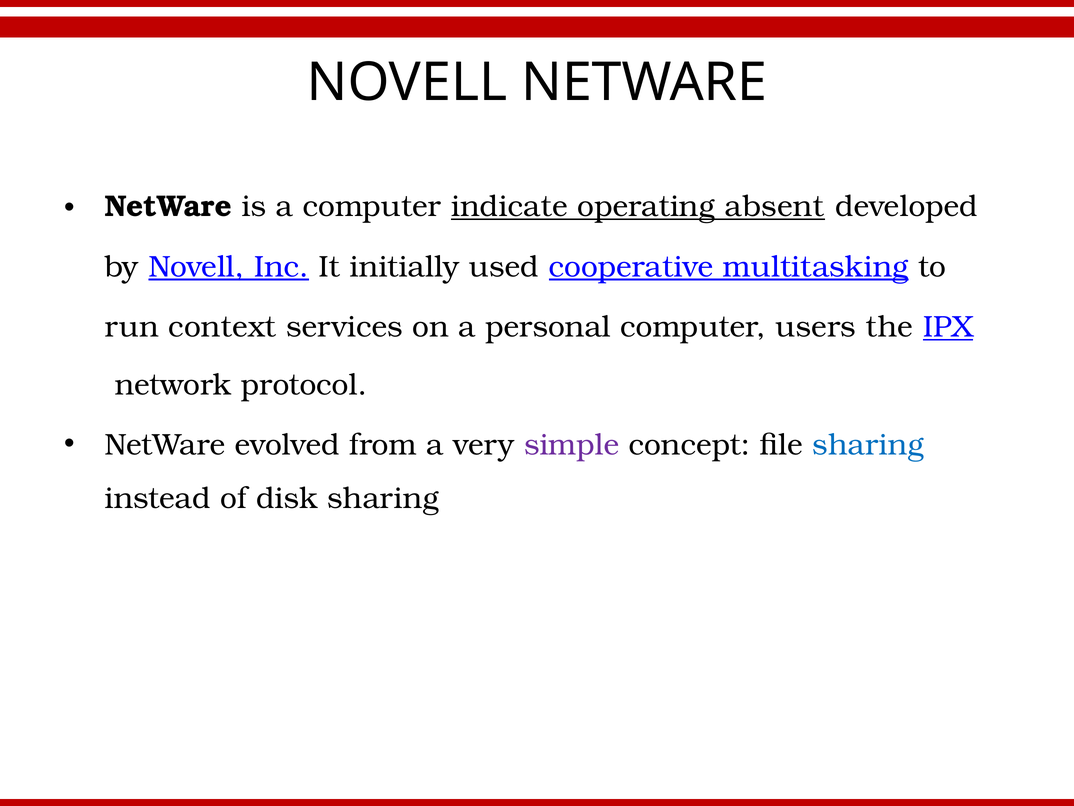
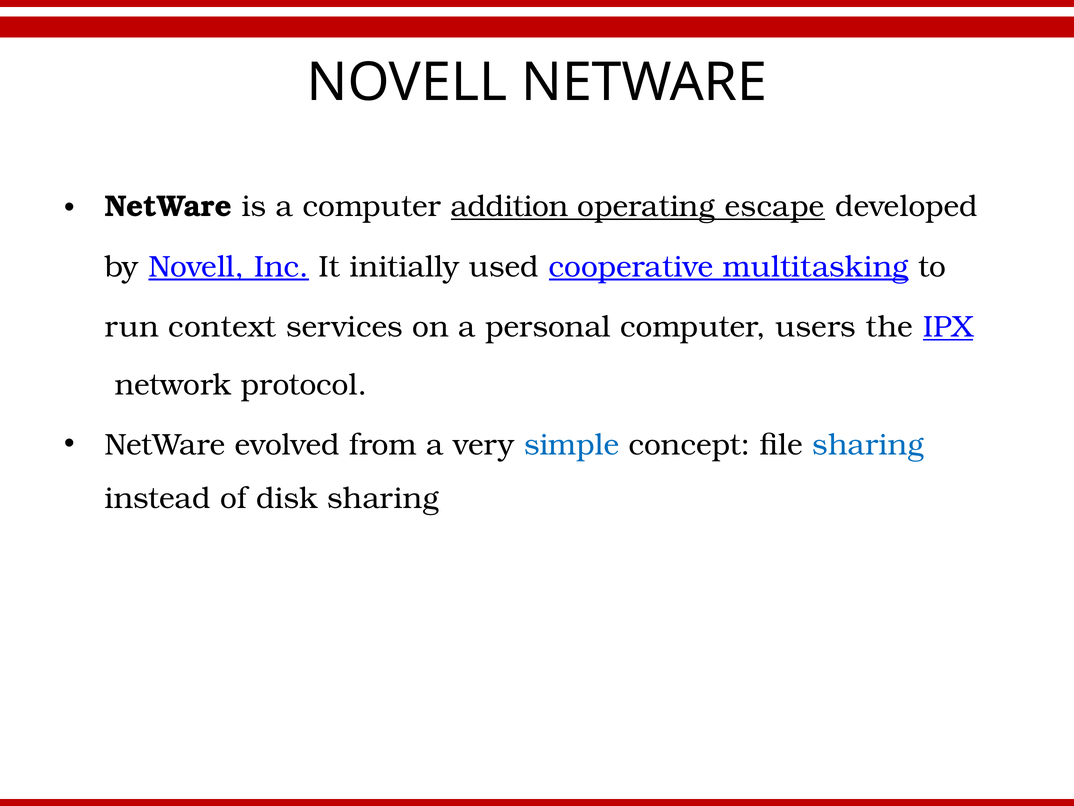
indicate: indicate -> addition (510, 207)
absent: absent -> escape (775, 207)
simple colour: purple -> blue (572, 444)
